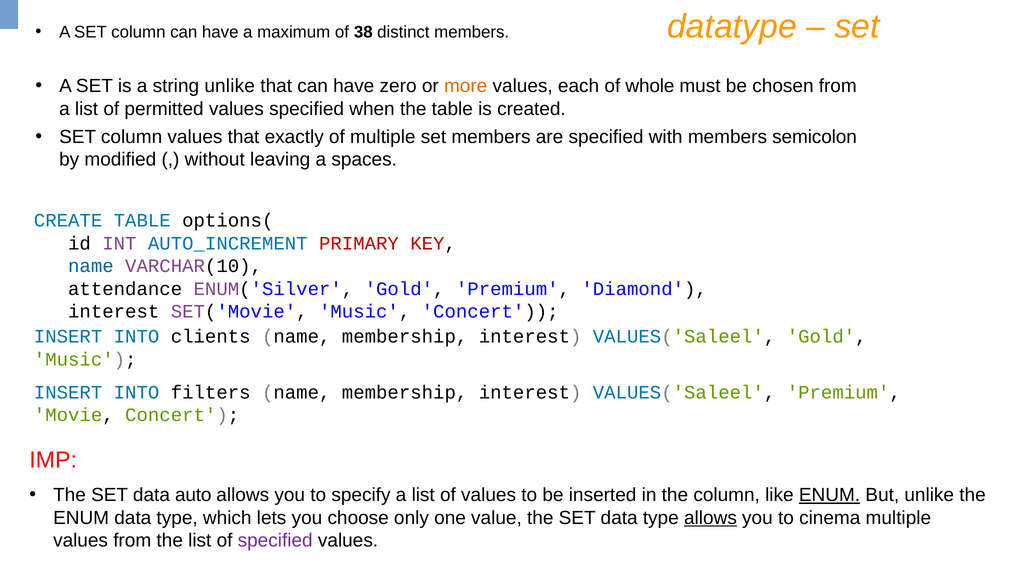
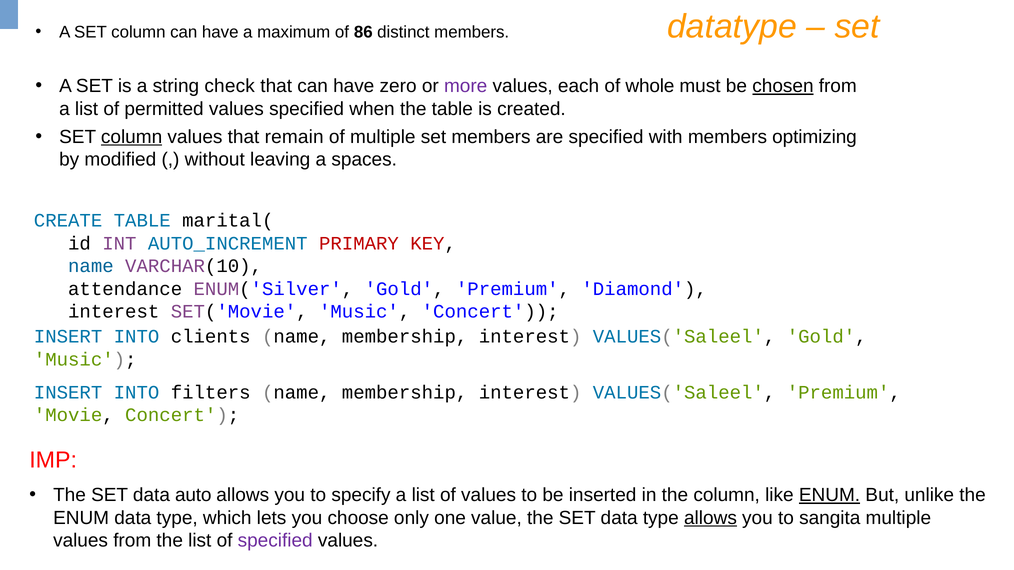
38: 38 -> 86 (363, 32)
string unlike: unlike -> check (230, 86)
more colour: orange -> purple (466, 86)
chosen underline: none -> present (783, 86)
column underline: none -> present (132, 137)
exactly: exactly -> remain (294, 137)
semicolon: semicolon -> optimizing (815, 137)
options(: options( -> marital( (228, 221)
cinema: cinema -> sangita (830, 518)
